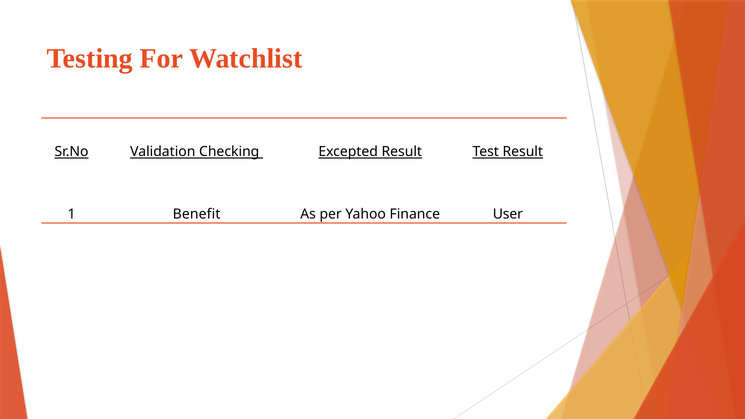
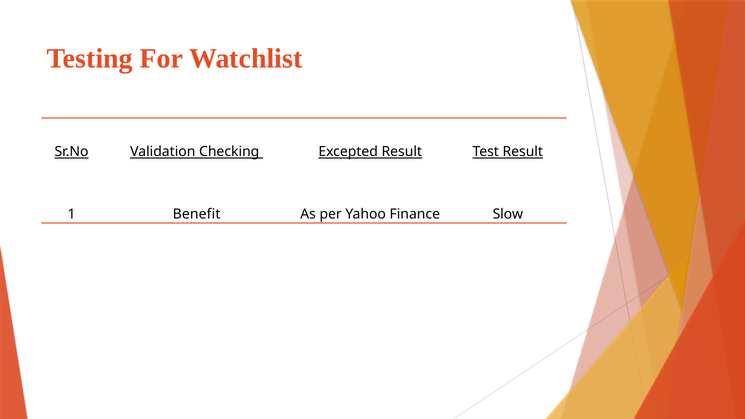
User: User -> Slow (508, 214)
